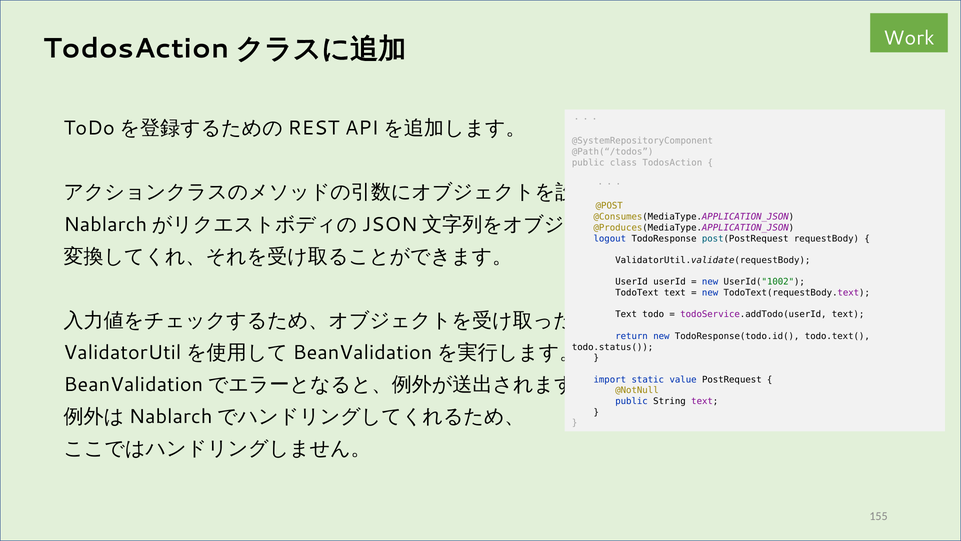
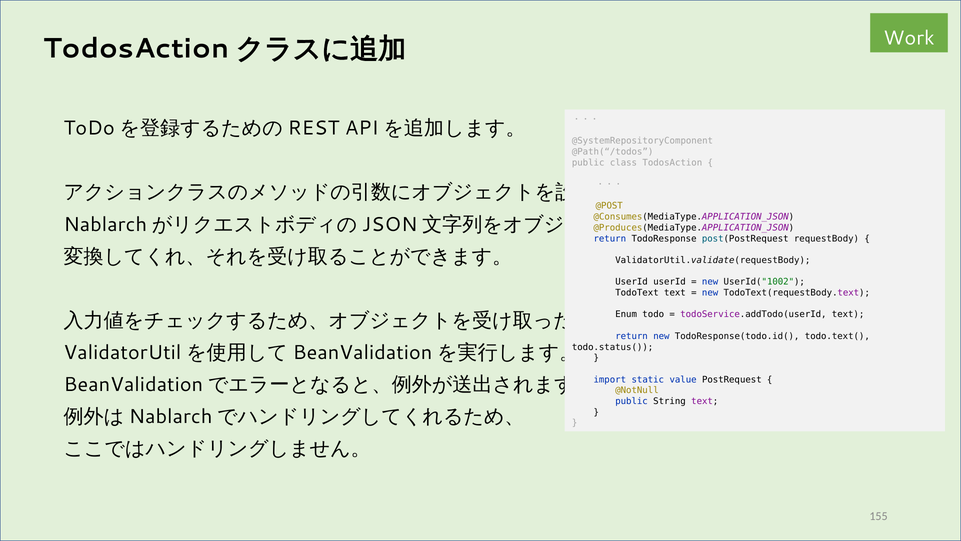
logout: logout -> return (610, 238)
Text: Text -> Enum (626, 314)
